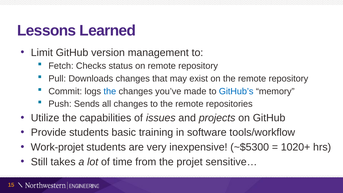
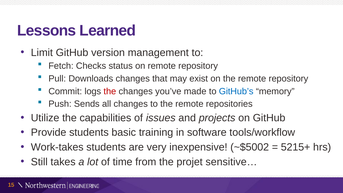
the colour: blue -> red (110, 91)
Work-projet: Work-projet -> Work-takes (57, 147)
~$5300: ~$5300 -> ~$5002 (250, 147)
1020+: 1020+ -> 5215+ (296, 147)
